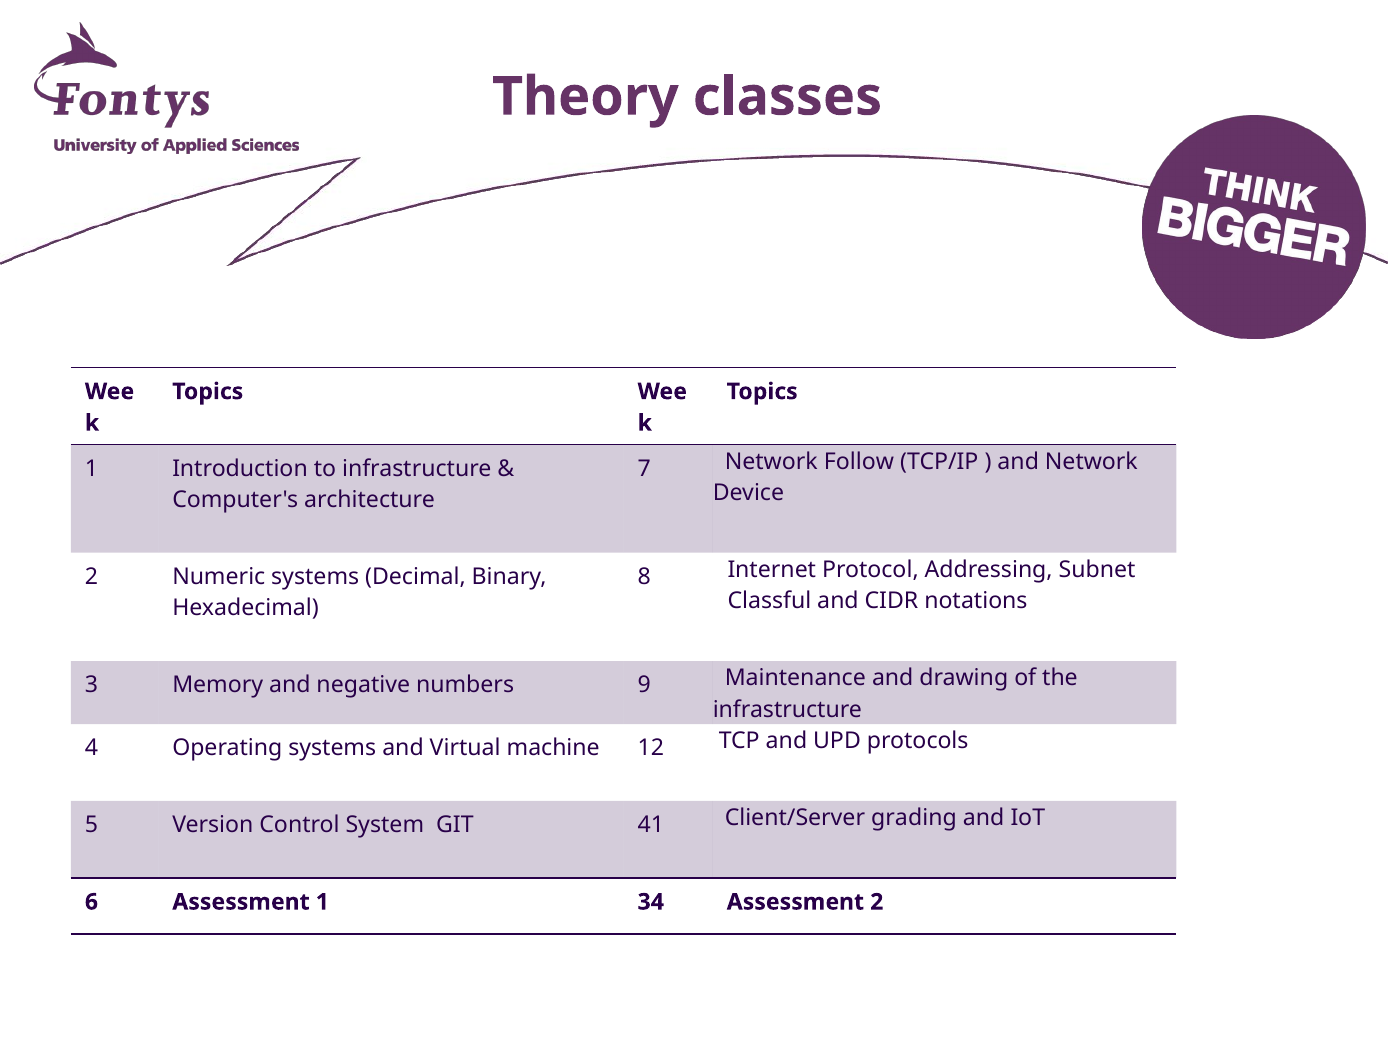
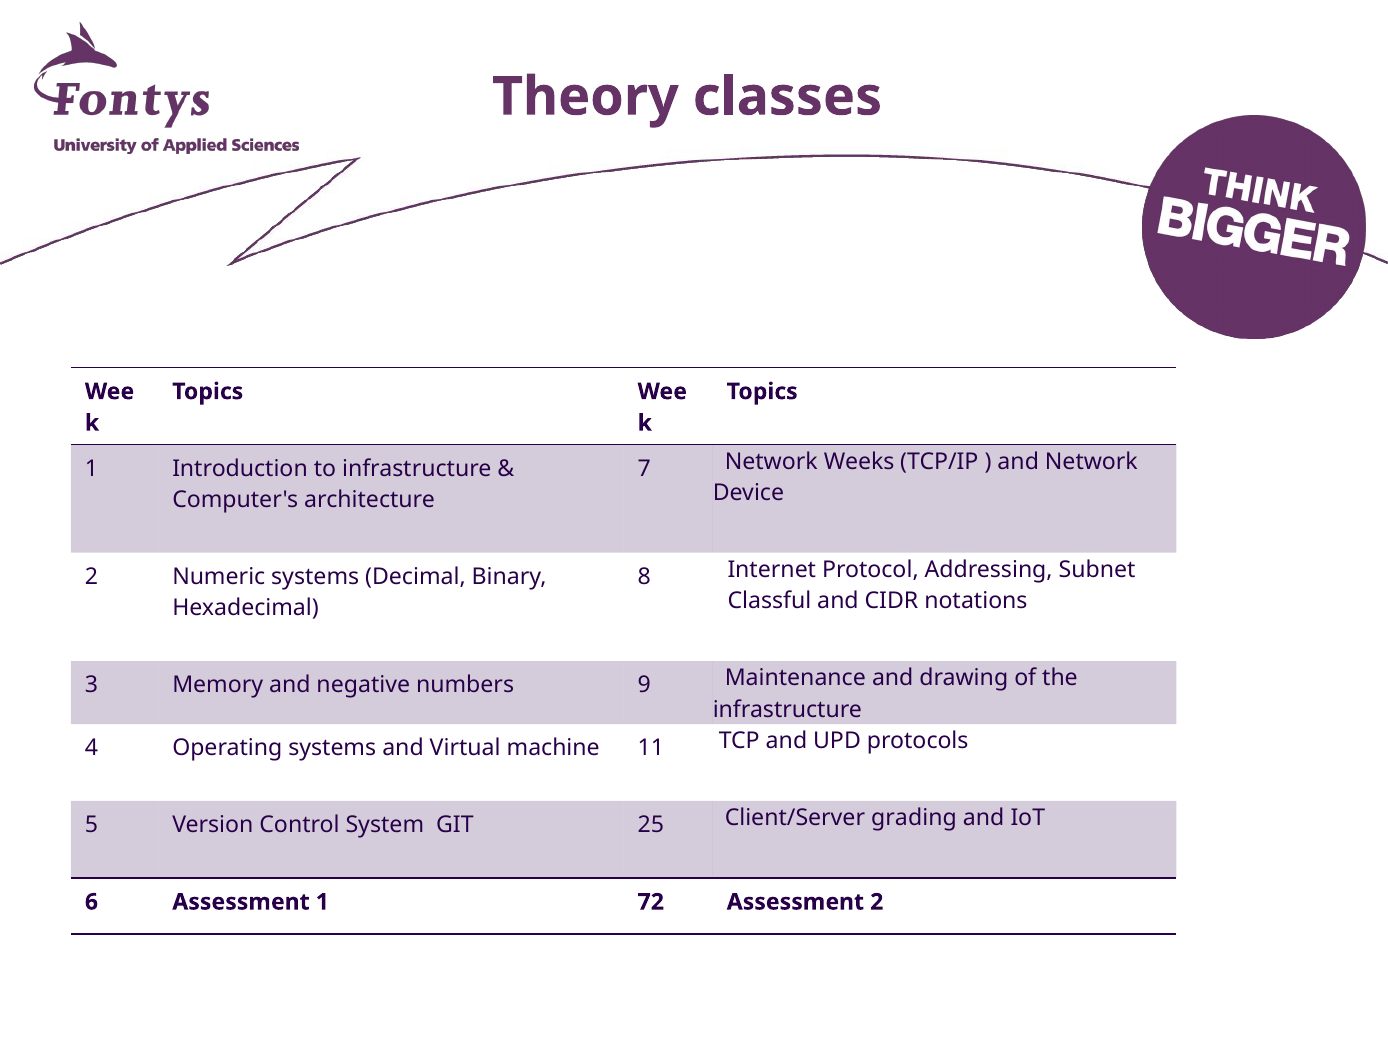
Follow: Follow -> Weeks (859, 462)
12: 12 -> 11 (651, 748)
41: 41 -> 25 (651, 825)
34: 34 -> 72 (651, 902)
